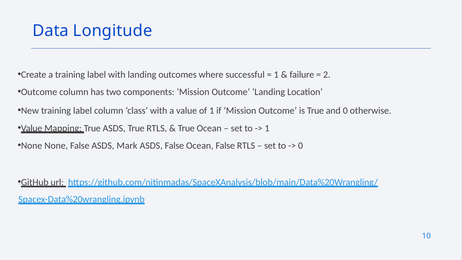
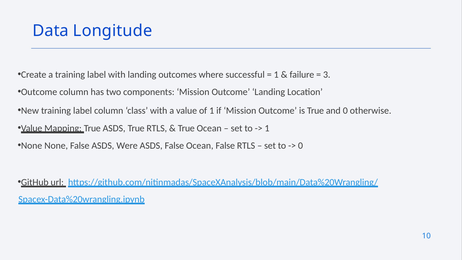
2: 2 -> 3 (327, 75)
Mark: Mark -> Were (127, 146)
